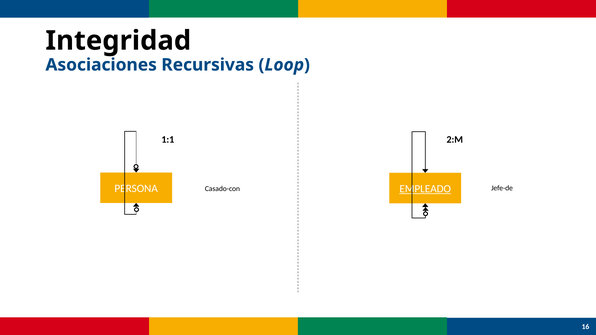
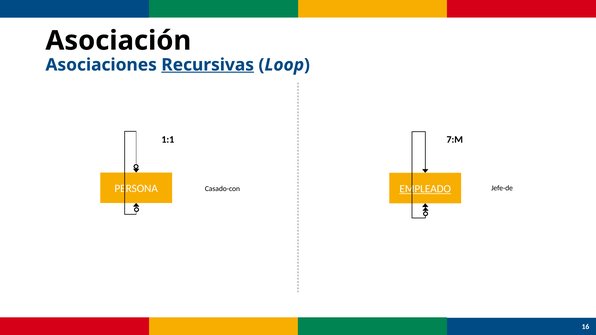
Integridad: Integridad -> Asociación (118, 41)
Recursivas underline: none -> present (208, 65)
2:M: 2:M -> 7:M (455, 140)
